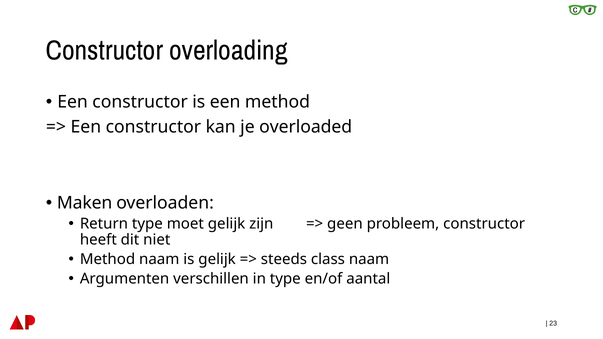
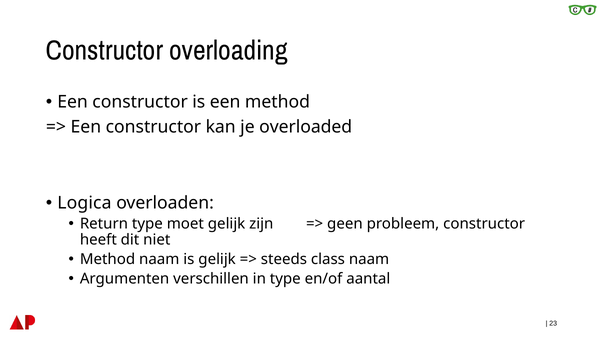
Maken: Maken -> Logica (84, 203)
